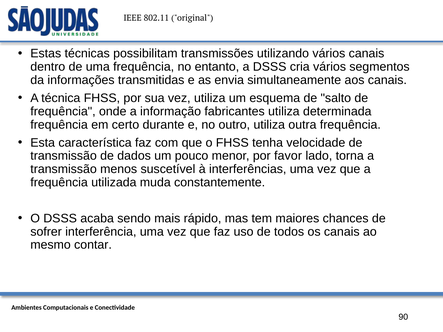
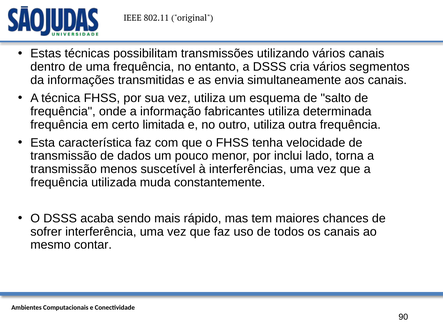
durante: durante -> limitada (164, 125)
favor: favor -> inclui (288, 156)
